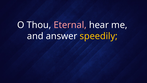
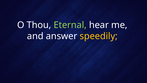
Eternal colour: pink -> light green (70, 25)
